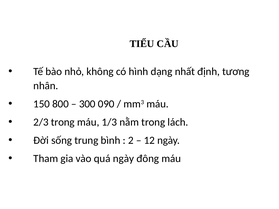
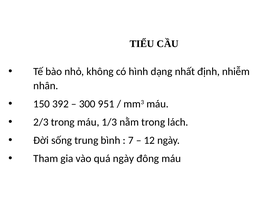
tương: tương -> nhiễm (236, 72)
800: 800 -> 392 (60, 104)
090: 090 -> 951 (106, 104)
2: 2 -> 7 (131, 140)
